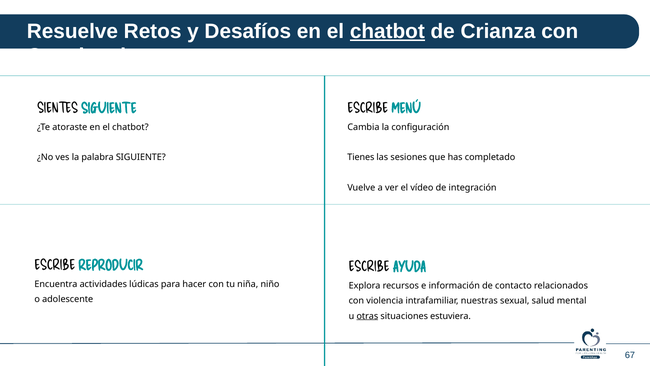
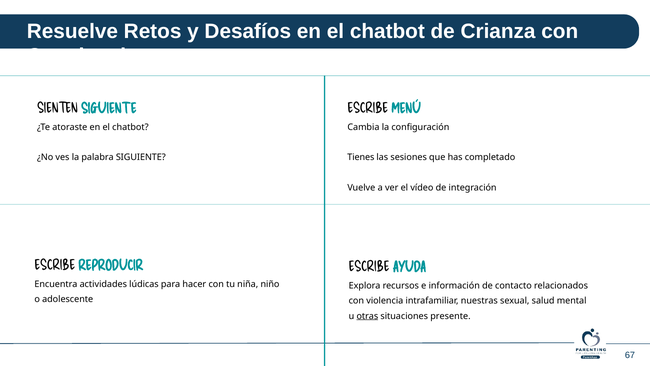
chatbot underline: present -> none (387, 31)
SIENTES: SIENTES -> SIENTEN (57, 109)
estuviera: estuviera -> presente (450, 316)
